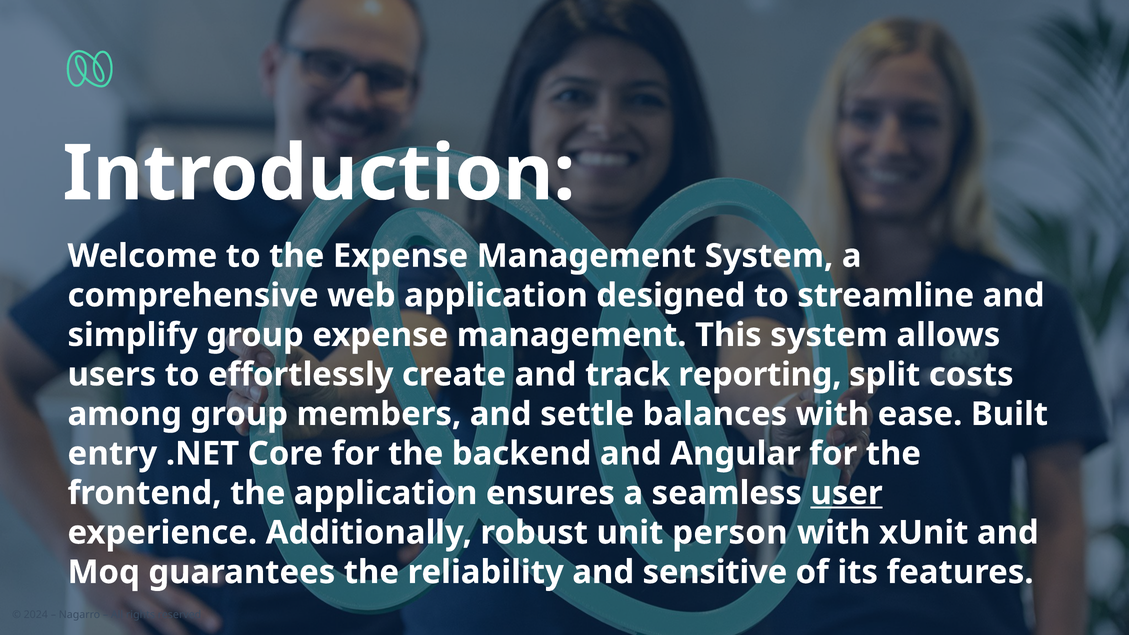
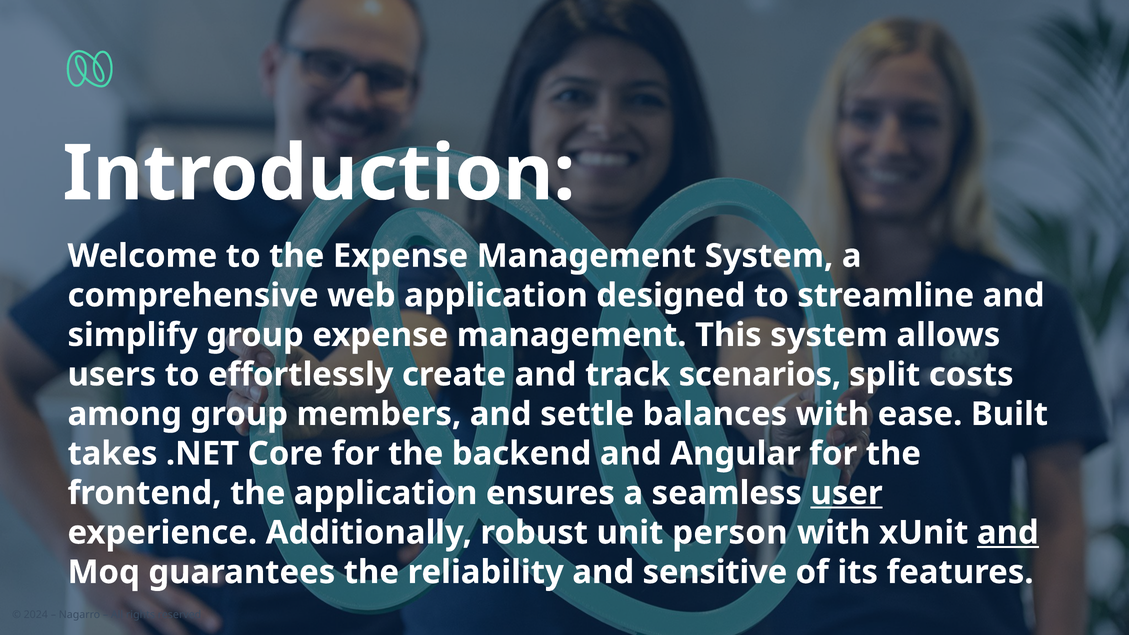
reporting: reporting -> scenarios (760, 375)
entry: entry -> takes (113, 454)
and underline: none -> present (1008, 533)
